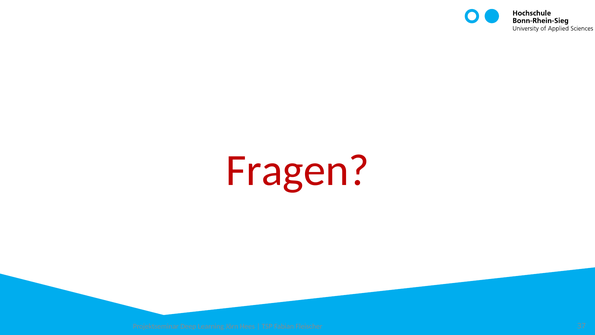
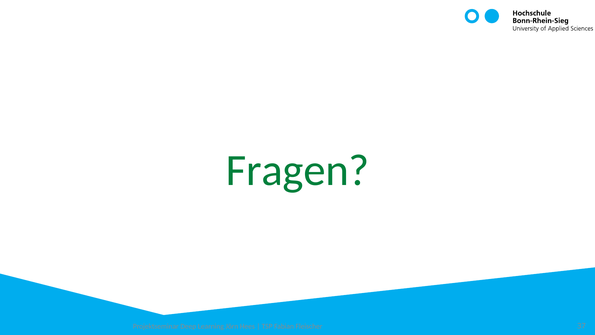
Fragen colour: red -> green (298, 170)
